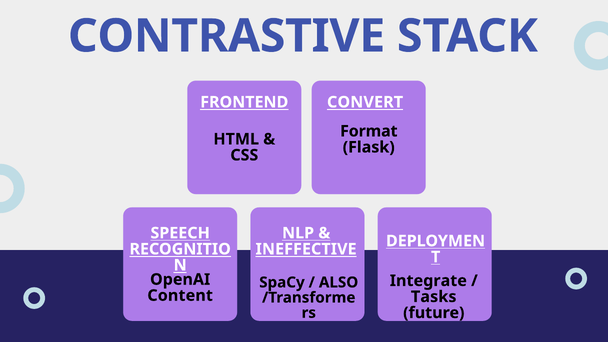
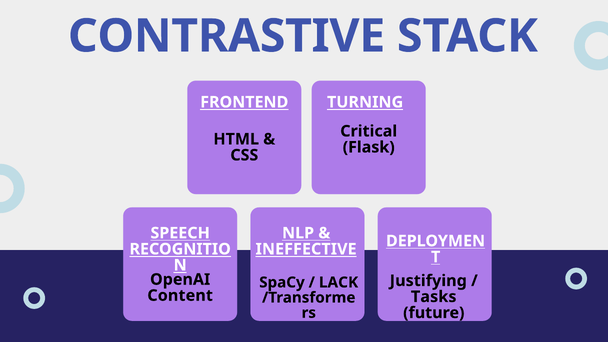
CONVERT: CONVERT -> TURNING (365, 102)
Format: Format -> Critical (369, 131)
Integrate: Integrate -> Justifying (428, 281)
ALSO: ALSO -> LACK (339, 282)
